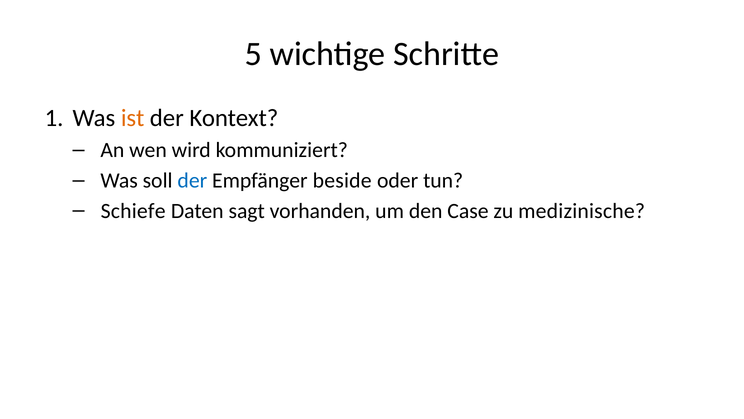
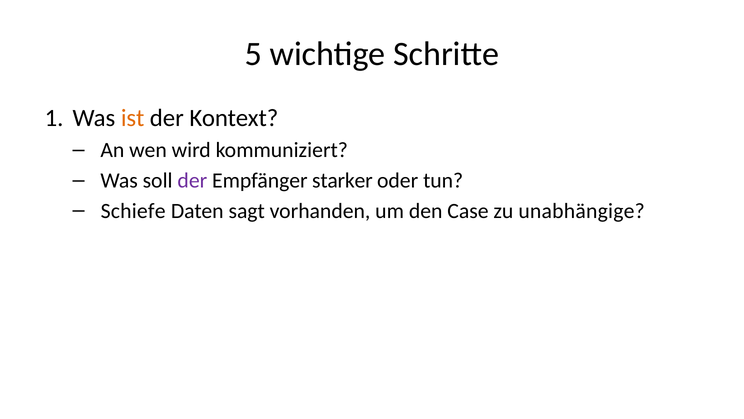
der colour: blue -> purple (192, 180)
beside: beside -> starker (342, 180)
medizinische: medizinische -> unabhängige (582, 211)
